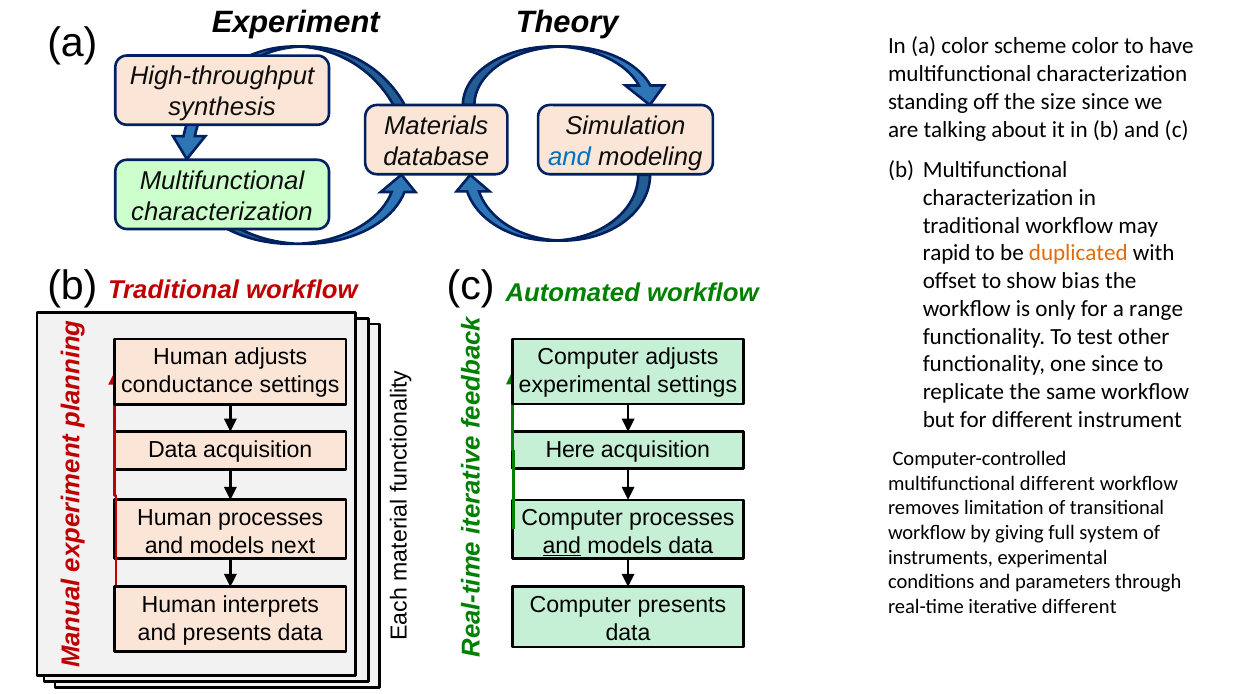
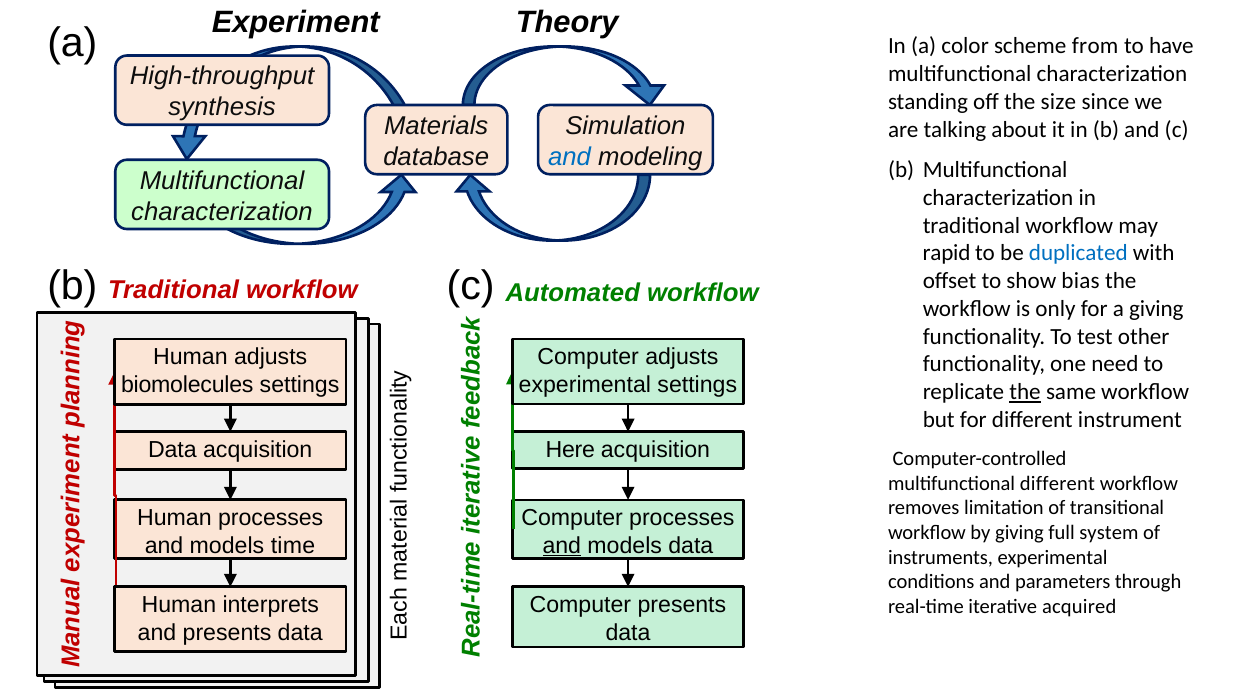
scheme color: color -> from (1095, 46)
duplicated colour: orange -> blue (1078, 253)
a range: range -> giving (1156, 309)
one since: since -> need (1115, 364)
conductance: conductance -> biomolecules (187, 385)
the underline: none -> present (1025, 392)
next: next -> time (293, 546)
iterative different: different -> acquired (1079, 607)
